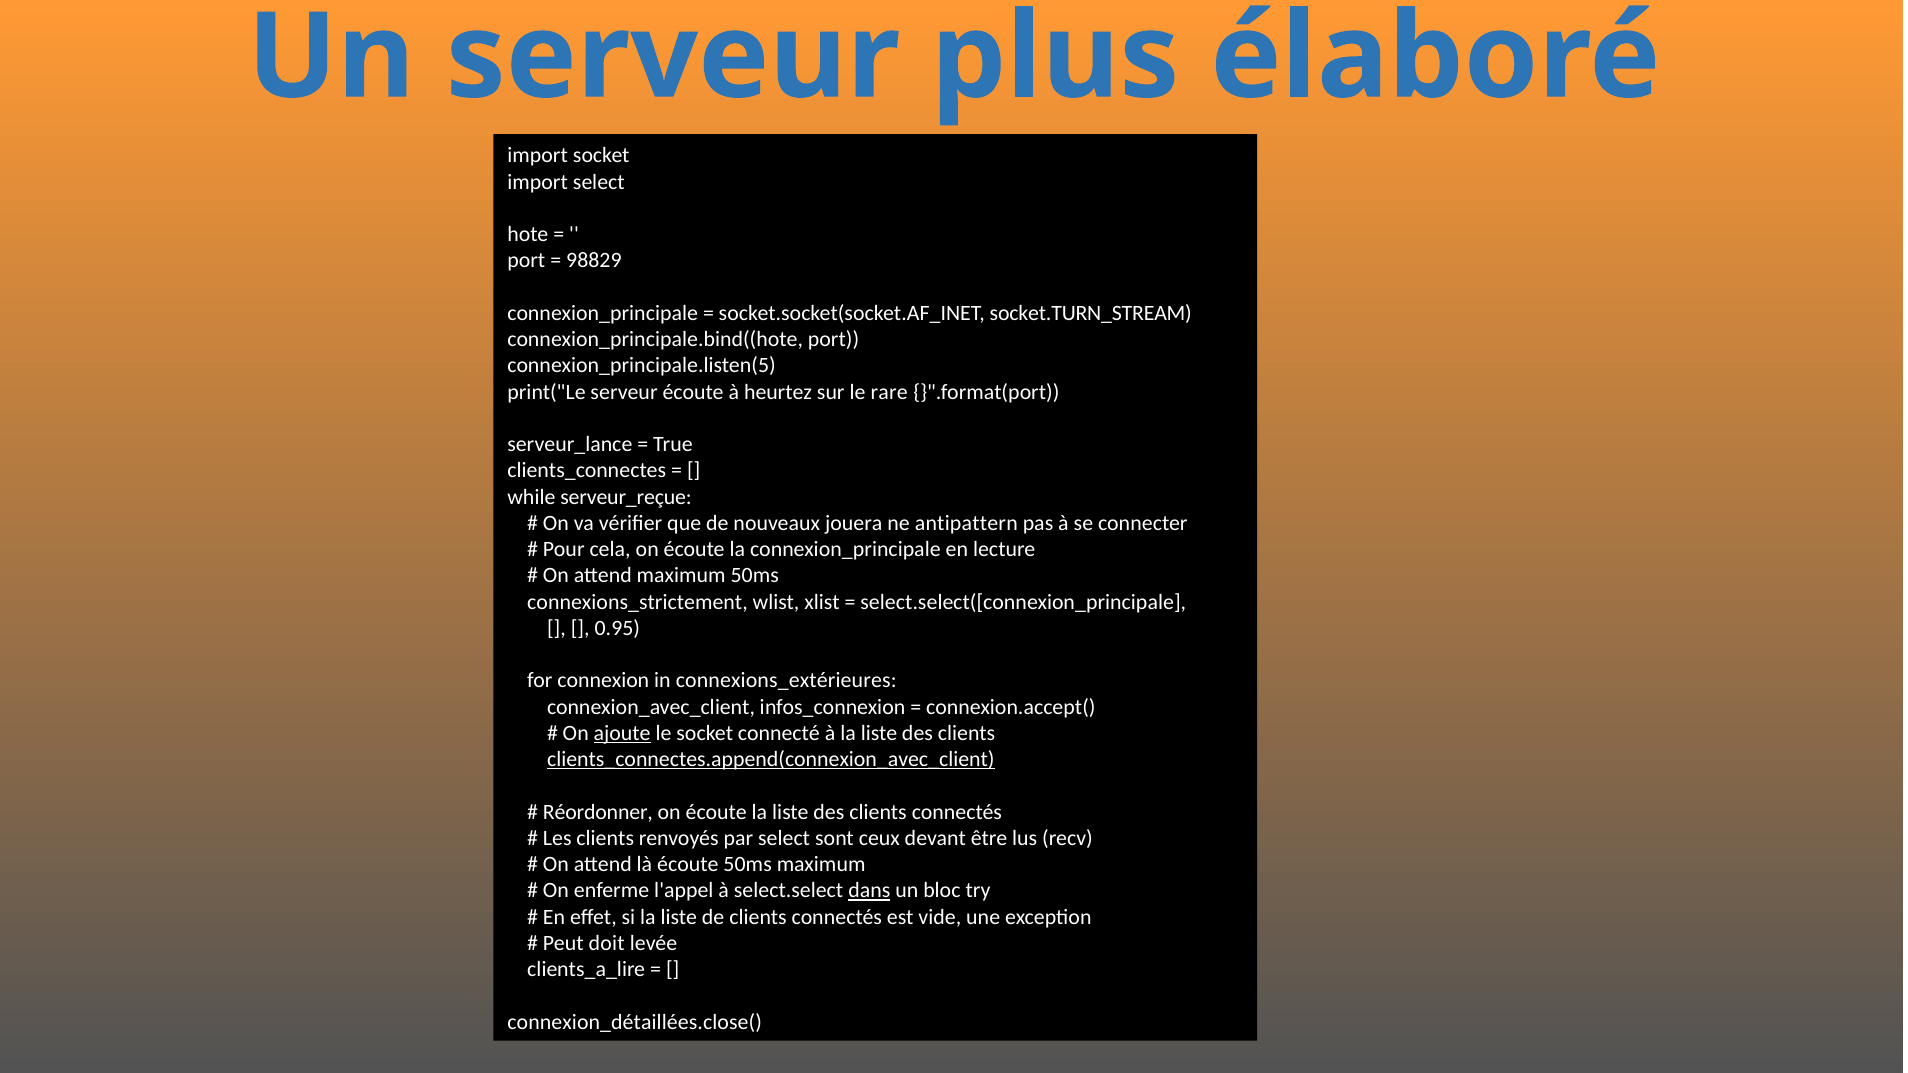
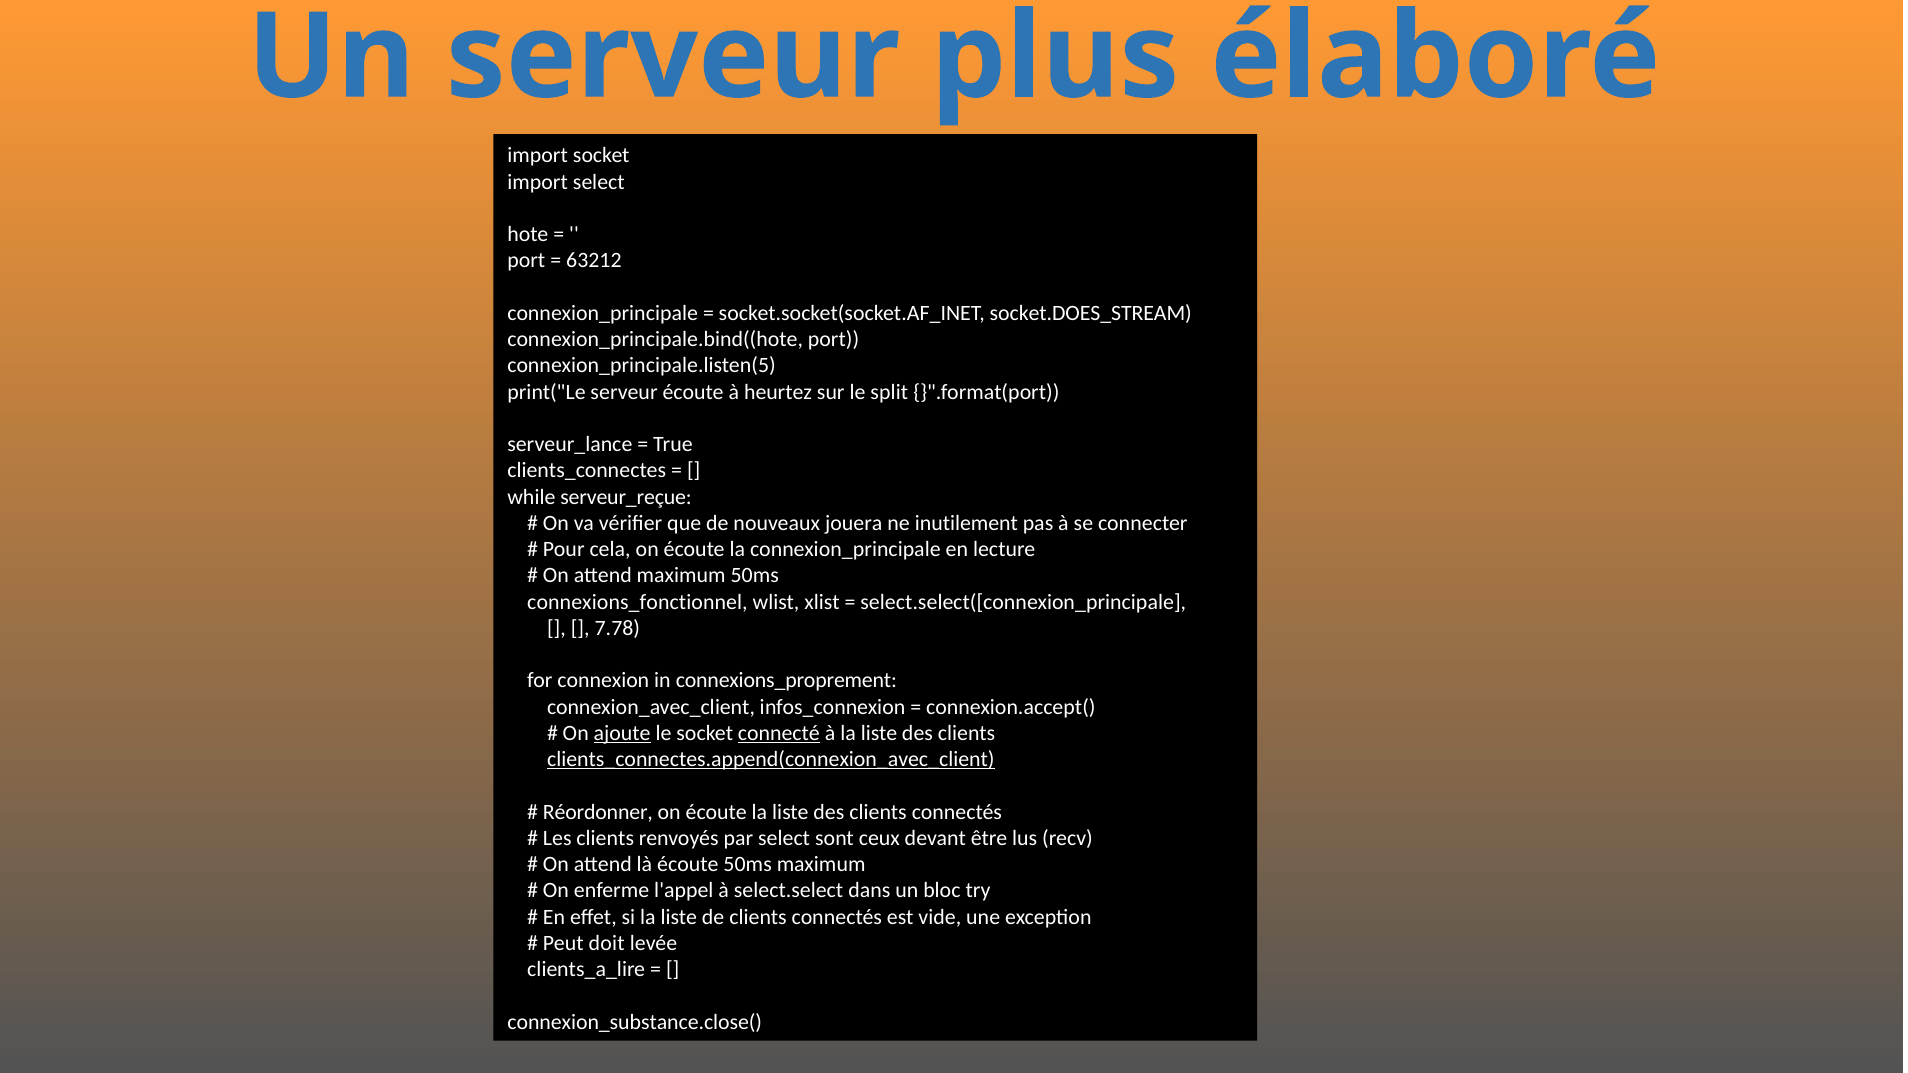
98829: 98829 -> 63212 (594, 261)
socket.TURN_STREAM: socket.TURN_STREAM -> socket.DOES_STREAM (1091, 313)
rare: rare -> split (889, 392)
antipattern: antipattern -> inutilement (966, 523)
connexions_strictement: connexions_strictement -> connexions_fonctionnel (637, 602)
0.95: 0.95 -> 7.78 (617, 628)
connexions_extérieures: connexions_extérieures -> connexions_proprement (786, 681)
connecté underline: none -> present (779, 733)
dans underline: present -> none (869, 891)
connexion_détaillées.close(: connexion_détaillées.close( -> connexion_substance.close( (635, 1022)
